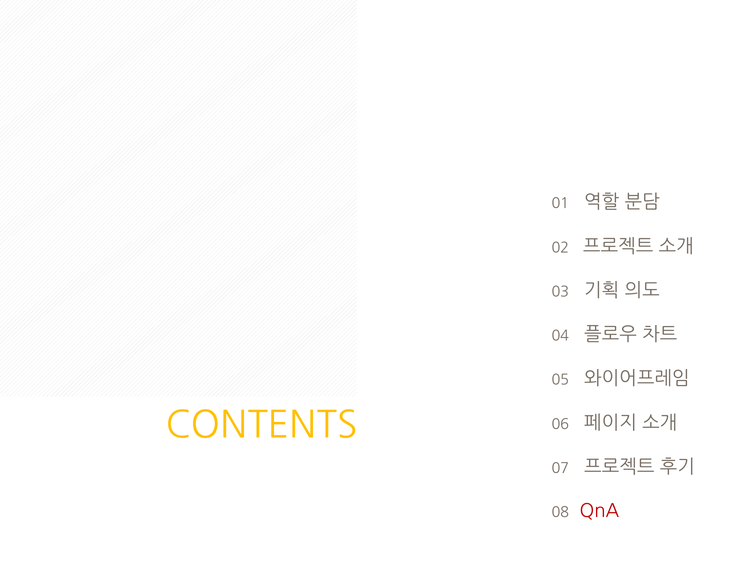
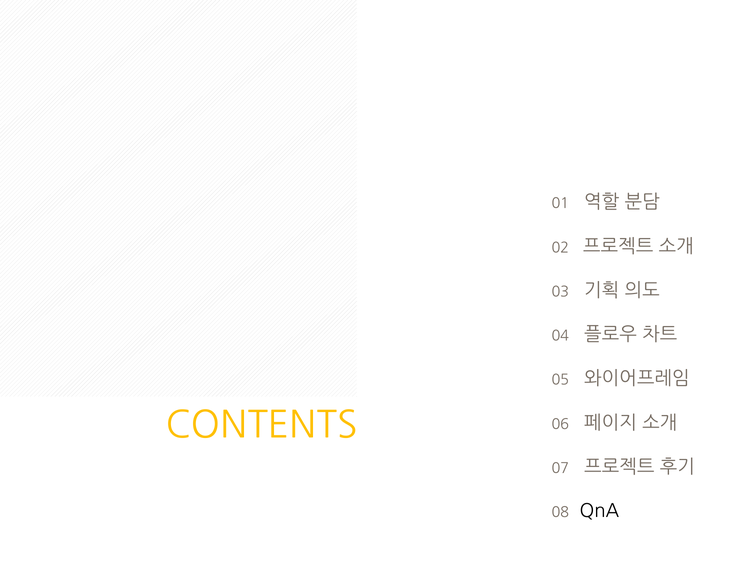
QnA colour: red -> black (599, 511)
